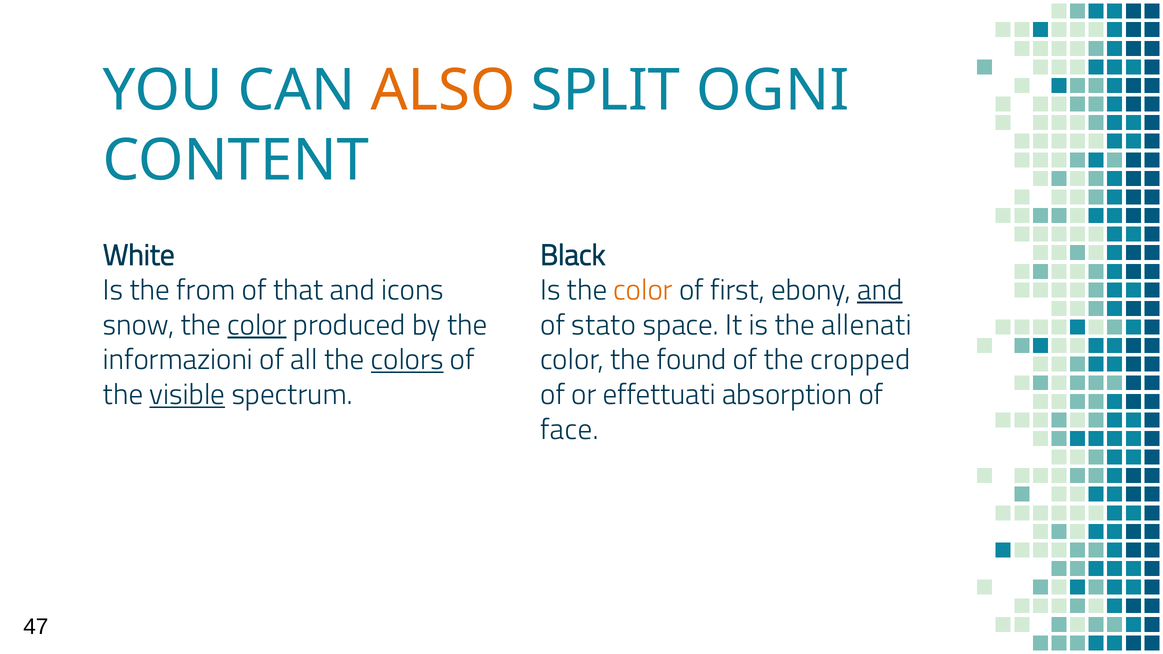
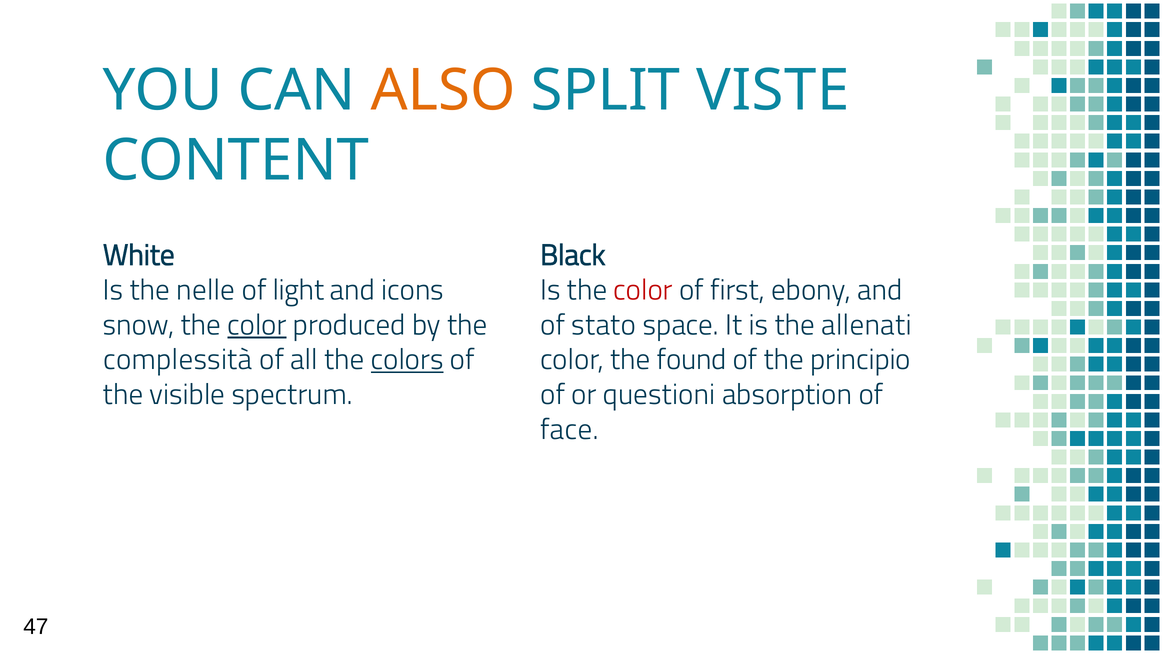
OGNI: OGNI -> VISTE (773, 91)
from: from -> nelle (206, 290)
that: that -> light (298, 290)
color colour: orange -> red (643, 290)
and underline: present -> none (880, 290)
informazioni: informazioni -> complessità (178, 360)
cropped: cropped -> principio (861, 360)
visible underline: present -> none (187, 395)
effettuati: effettuati -> questioni (659, 395)
